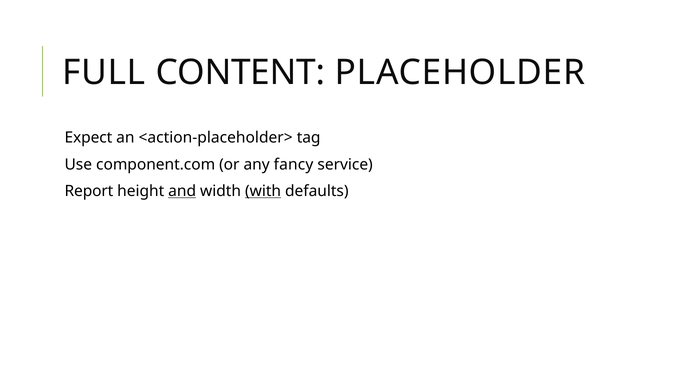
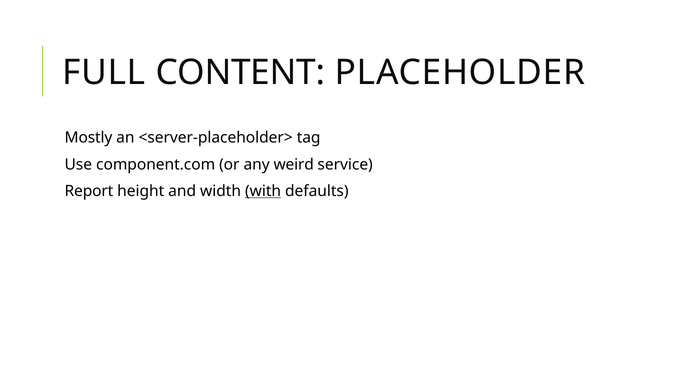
Expect: Expect -> Mostly (88, 138)
<action-placeholder>: <action-placeholder> -> <server-placeholder> (216, 138)
fancy: fancy -> weird (294, 165)
and underline: present -> none (182, 191)
